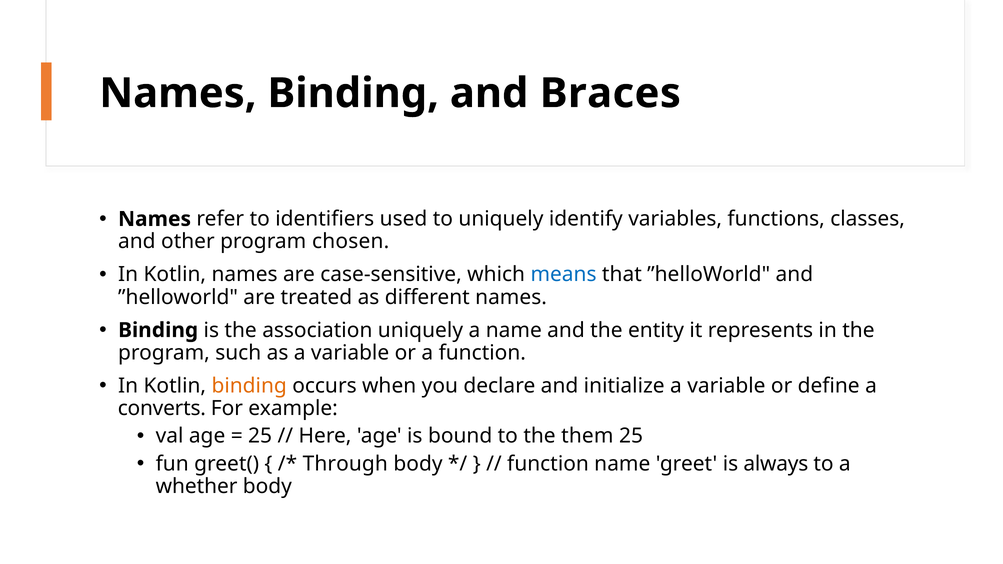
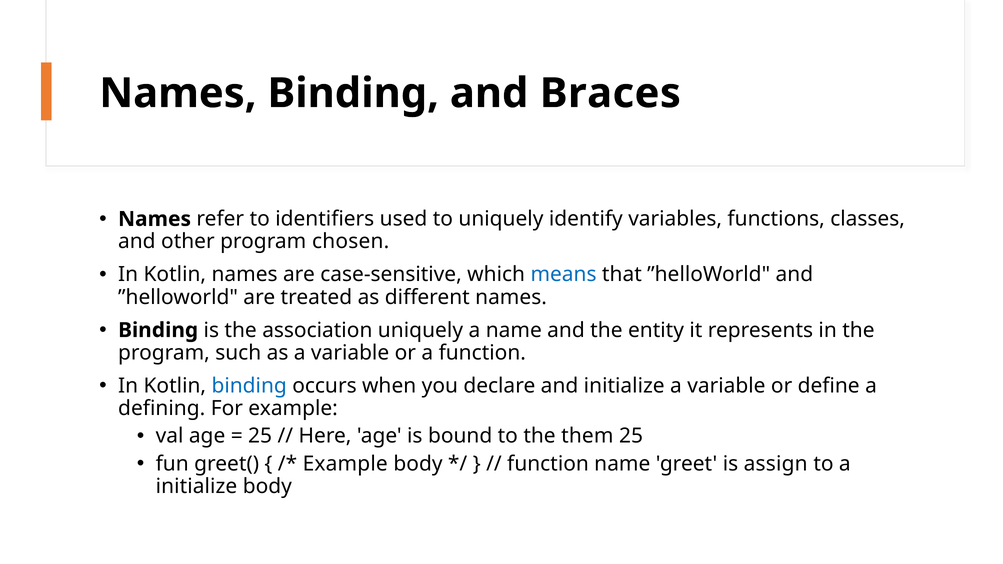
binding colour: orange -> blue (249, 386)
converts: converts -> defining (162, 408)
Through: Through -> Example (345, 464)
always: always -> assign (776, 464)
whether: whether -> initialize (197, 487)
